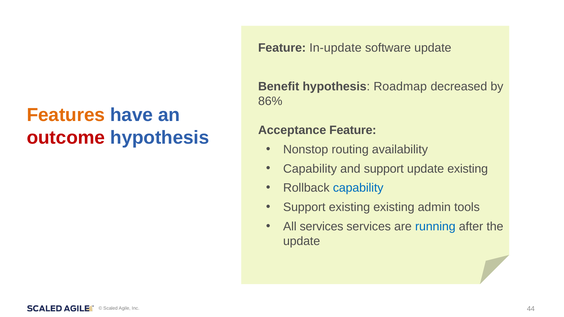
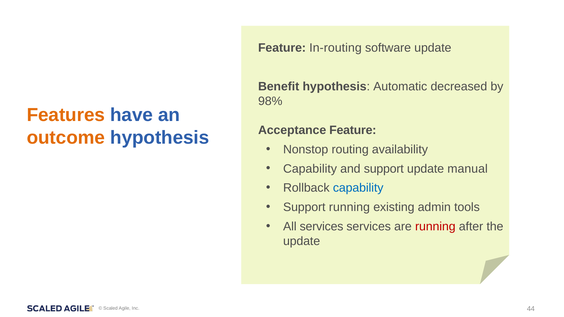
In-update: In-update -> In-routing (335, 48)
Roadmap: Roadmap -> Automatic (400, 87)
86%: 86% -> 98% (270, 101)
outcome colour: red -> orange (66, 138)
update existing: existing -> manual (468, 169)
Support existing: existing -> running (349, 207)
running colour: blue -> red (435, 227)
